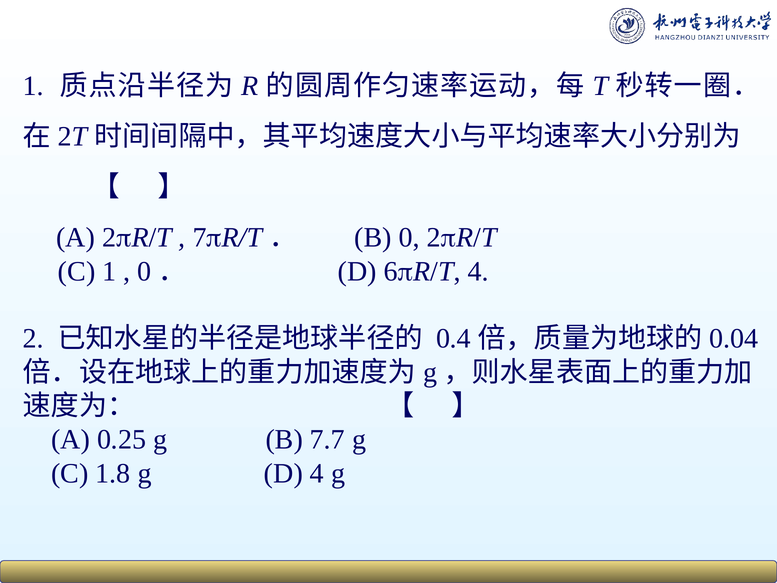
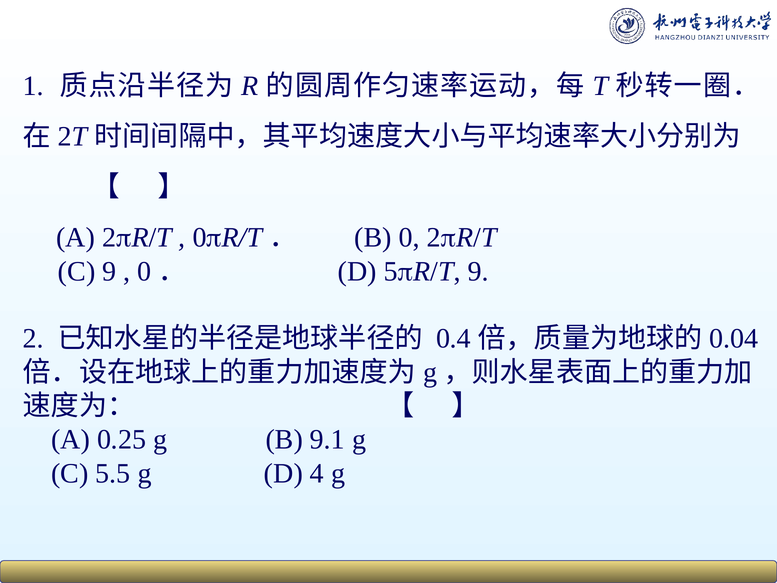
7: 7 -> 0 (200, 238)
C 1: 1 -> 9 (109, 271)
6: 6 -> 5 (391, 271)
4: 4 -> 9 (478, 271)
7.7: 7.7 -> 9.1 (327, 439)
1.8: 1.8 -> 5.5 (113, 473)
